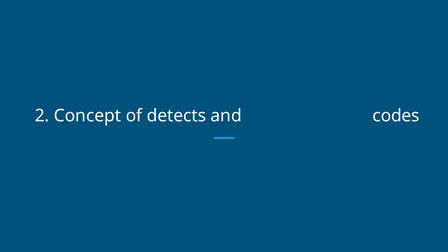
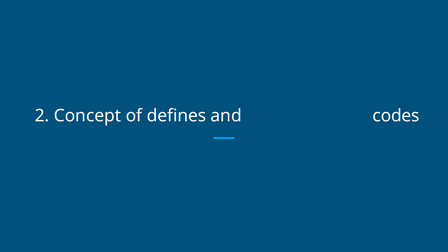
detects: detects -> defines (176, 116)
